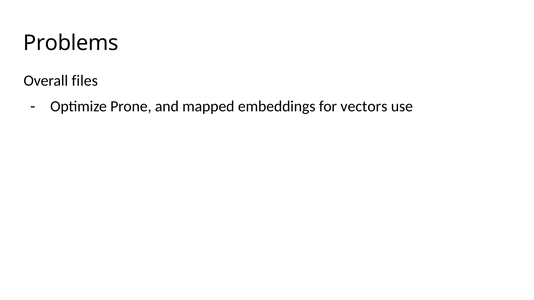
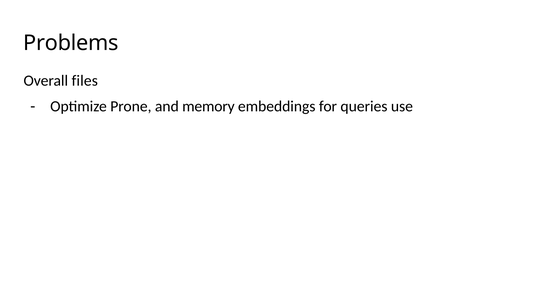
mapped: mapped -> memory (208, 107)
vectors: vectors -> queries (364, 107)
